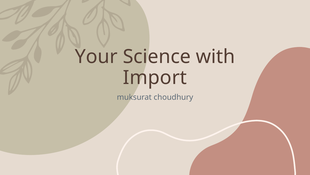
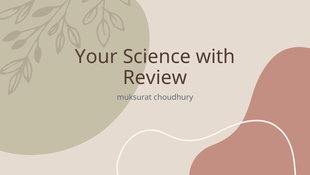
Import: Import -> Review (155, 77)
